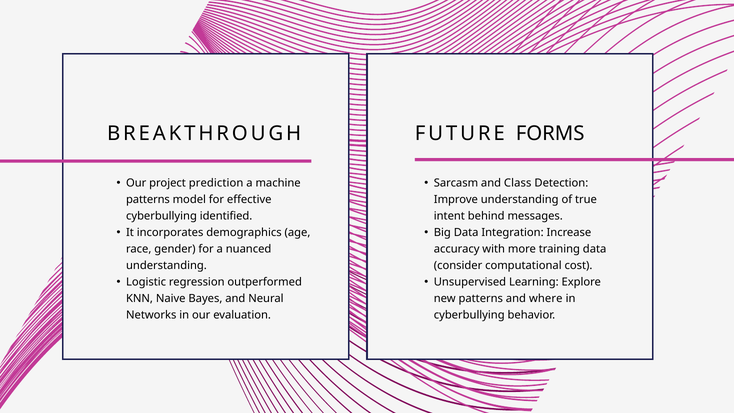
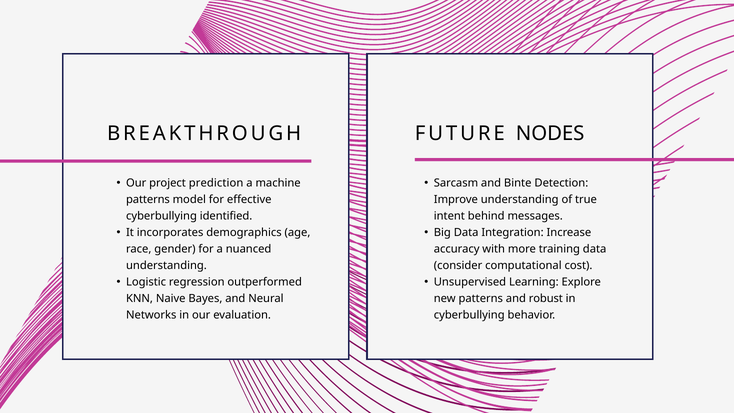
FORMS: FORMS -> NODES (550, 133)
Class: Class -> Binte (518, 183)
where: where -> robust (546, 298)
